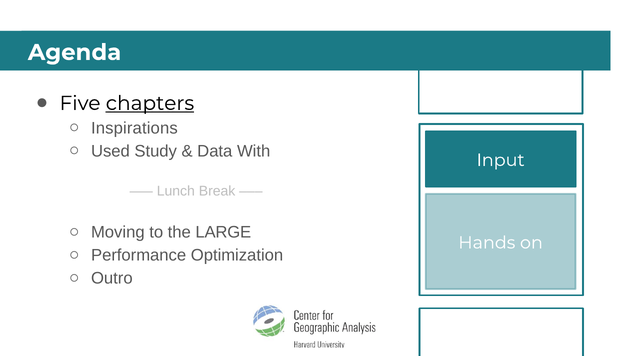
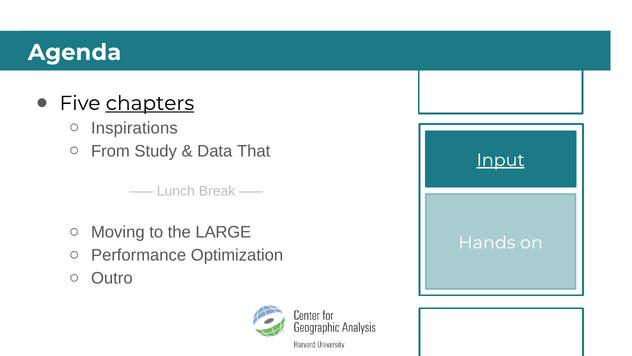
Used: Used -> From (110, 151)
With: With -> That (254, 151)
Input underline: none -> present (501, 160)
